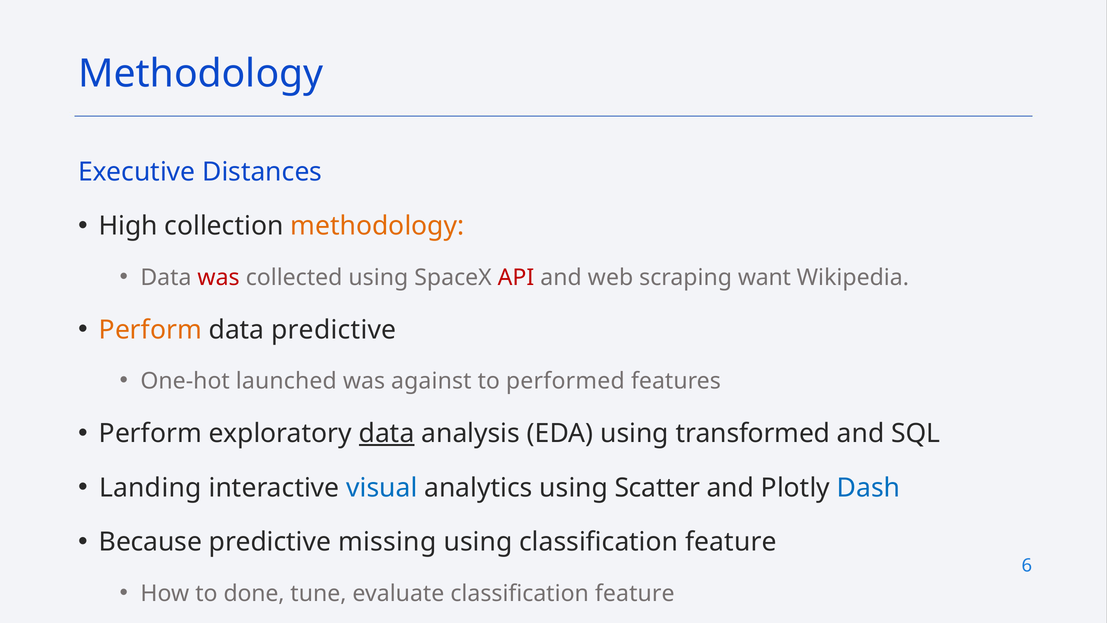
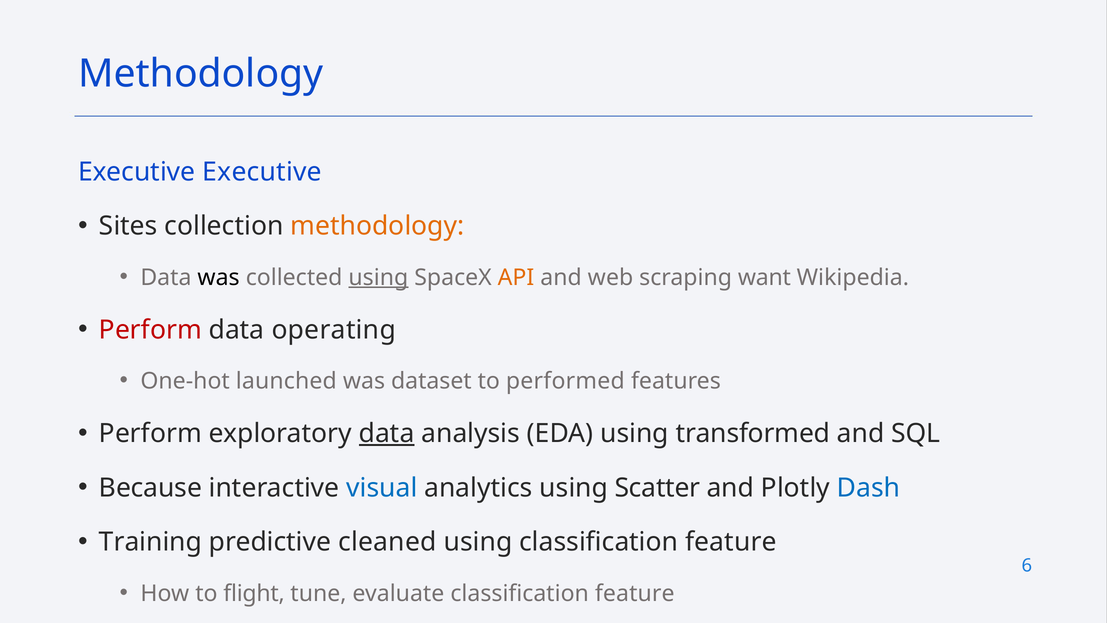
Executive Distances: Distances -> Executive (262, 172)
High: High -> Sites (128, 226)
was colour: red -> black (219, 277)
using underline: none -> present (378, 277)
API colour: red -> orange (516, 277)
Perform colour: orange -> red (150, 330)
data predictive: predictive -> operating (334, 330)
against: against -> dataset (431, 381)
Landing: Landing -> Because (150, 488)
Because: Because -> Training (150, 542)
missing: missing -> cleaned (387, 542)
done: done -> flight (254, 593)
